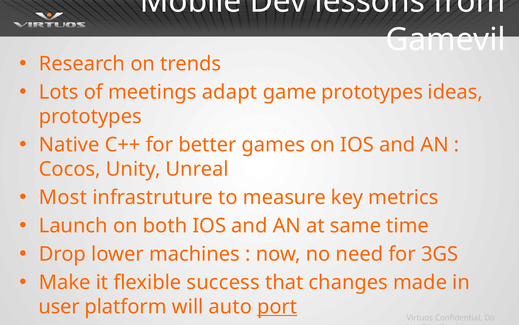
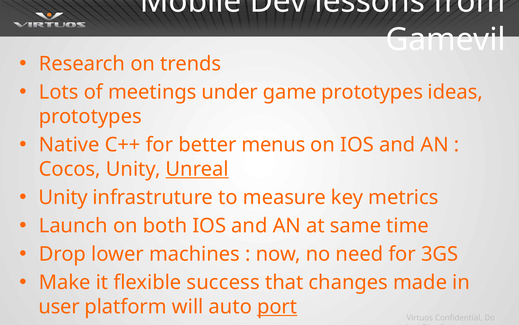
meetings adapt: adapt -> under (230, 92)
better games: games -> menus (273, 145)
Unreal underline: none -> present (197, 169)
Most: Most -> Unity (63, 197)
